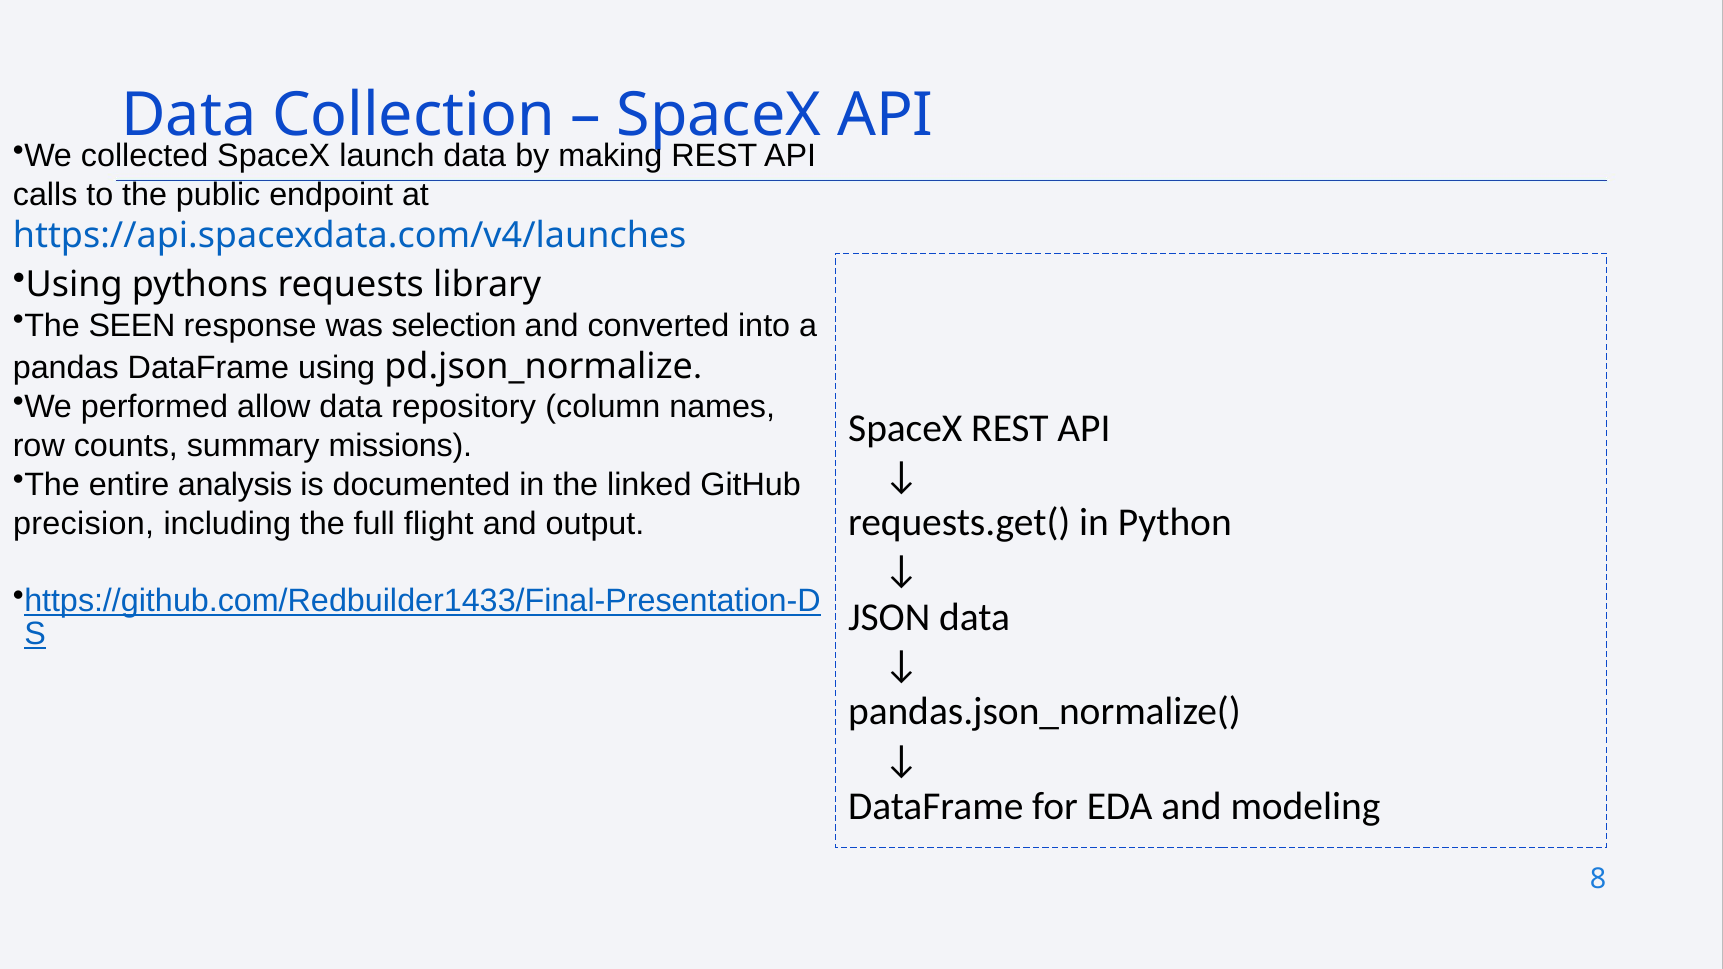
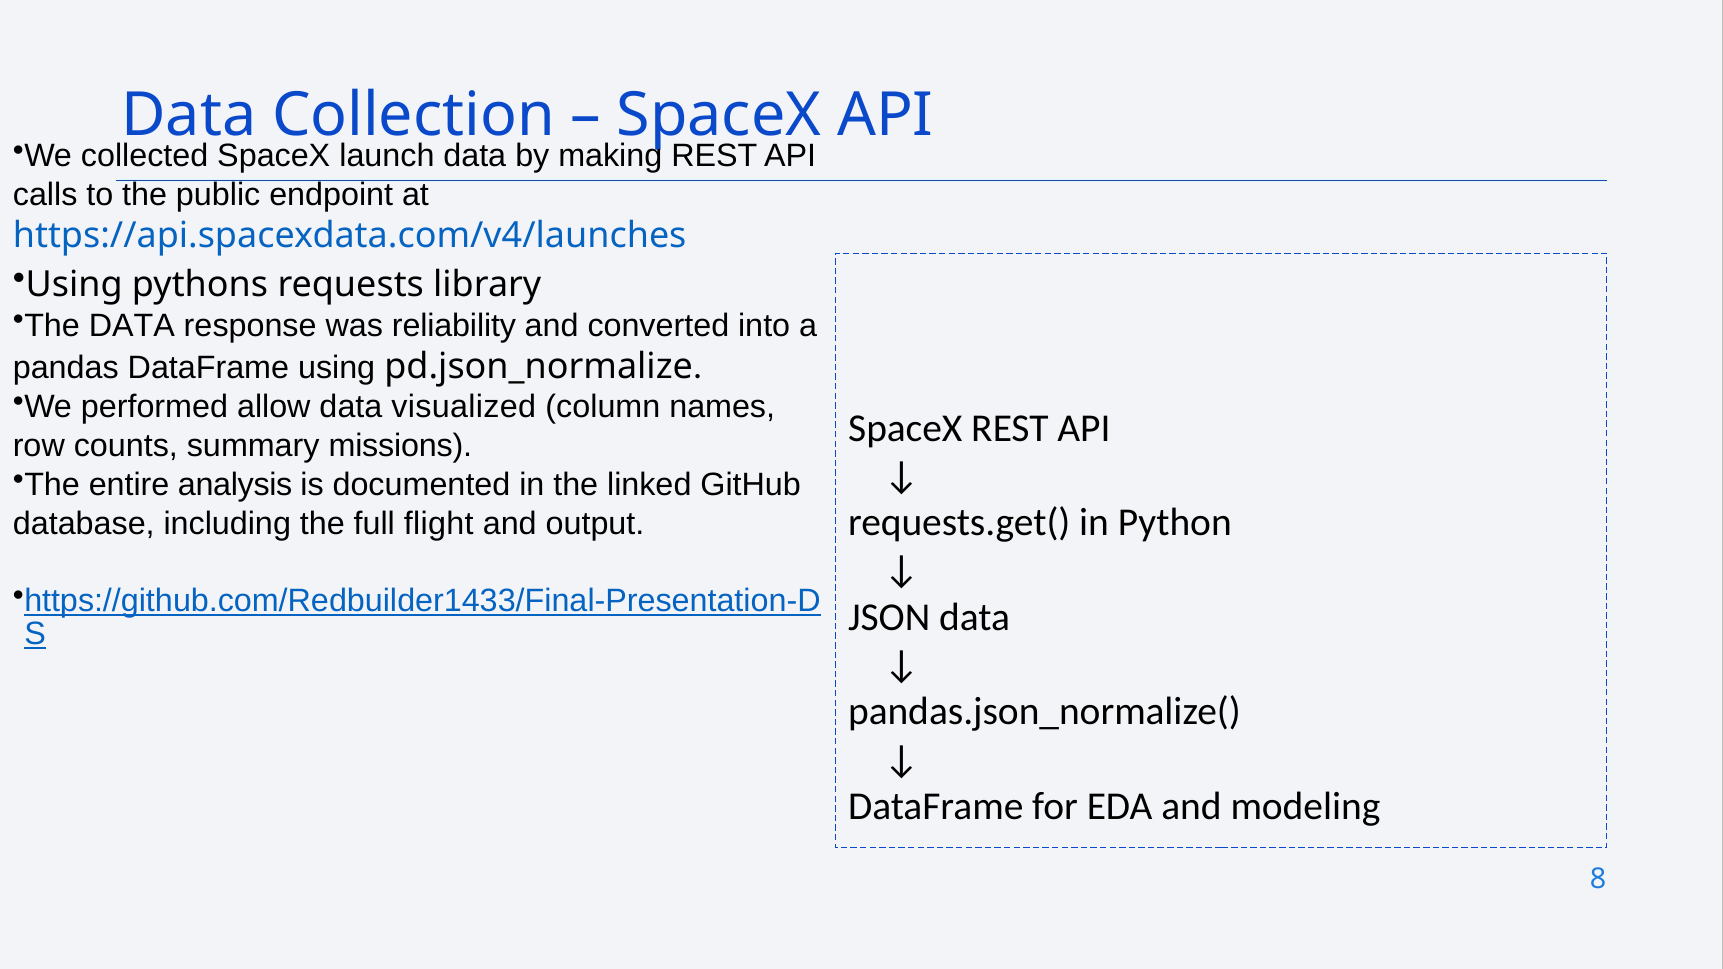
The SEEN: SEEN -> DATA (132, 325)
selection: selection -> reliability (454, 325)
repository: repository -> visualized (464, 407)
precision: precision -> database (84, 524)
